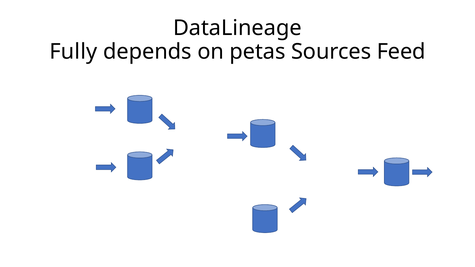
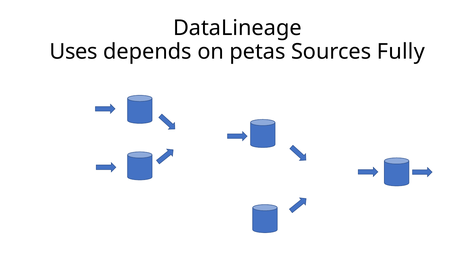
Fully: Fully -> Uses (74, 52)
Feed: Feed -> Fully (401, 52)
